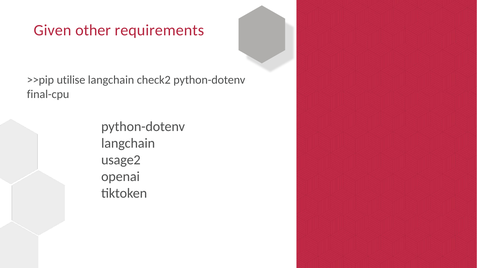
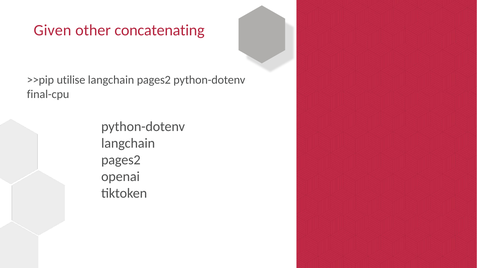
requirements: requirements -> concatenating (160, 30)
check2: check2 -> pages2 (154, 80)
usage2: usage2 -> pages2 (121, 160)
